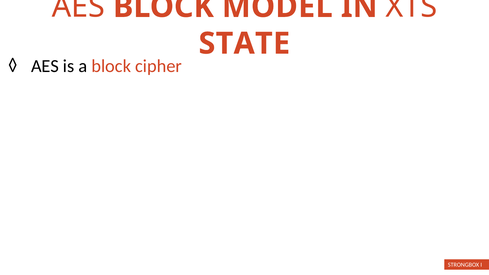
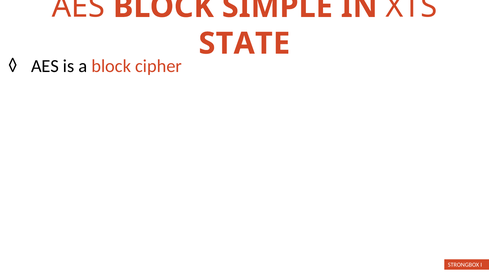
MODEL: MODEL -> SIMPLE (277, 7)
